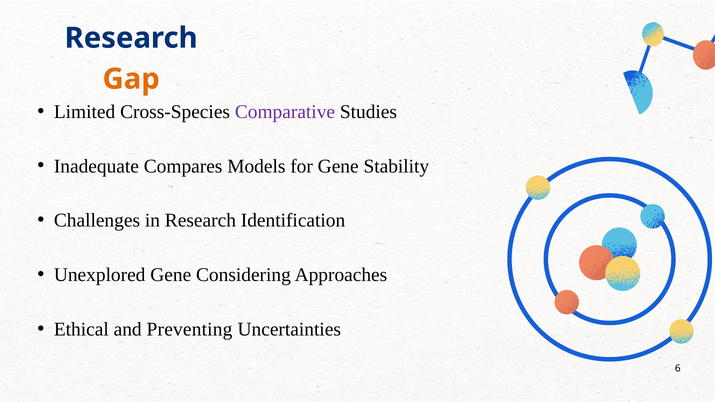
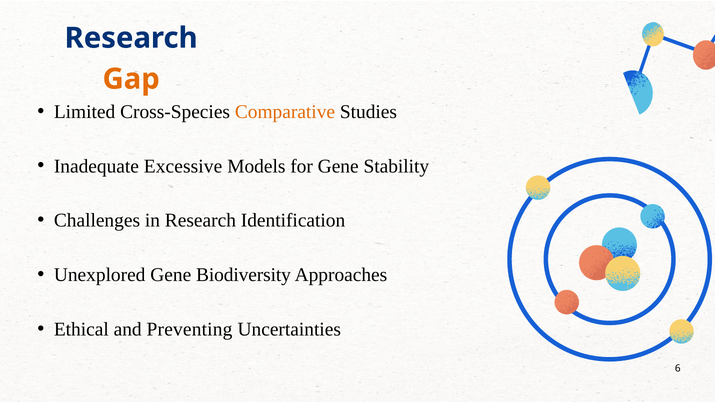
Comparative colour: purple -> orange (285, 112)
Compares: Compares -> Excessive (183, 166)
Considering: Considering -> Biodiversity (243, 275)
